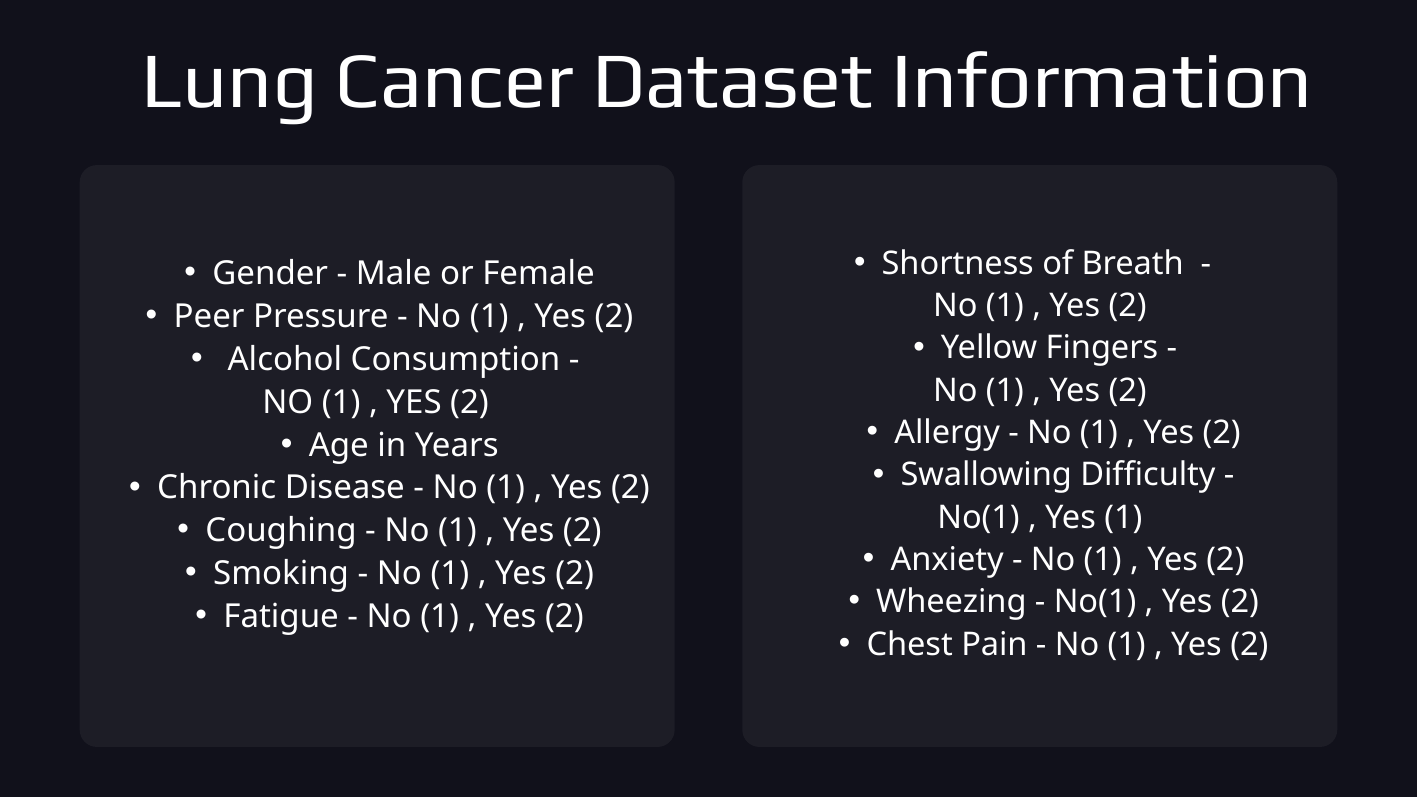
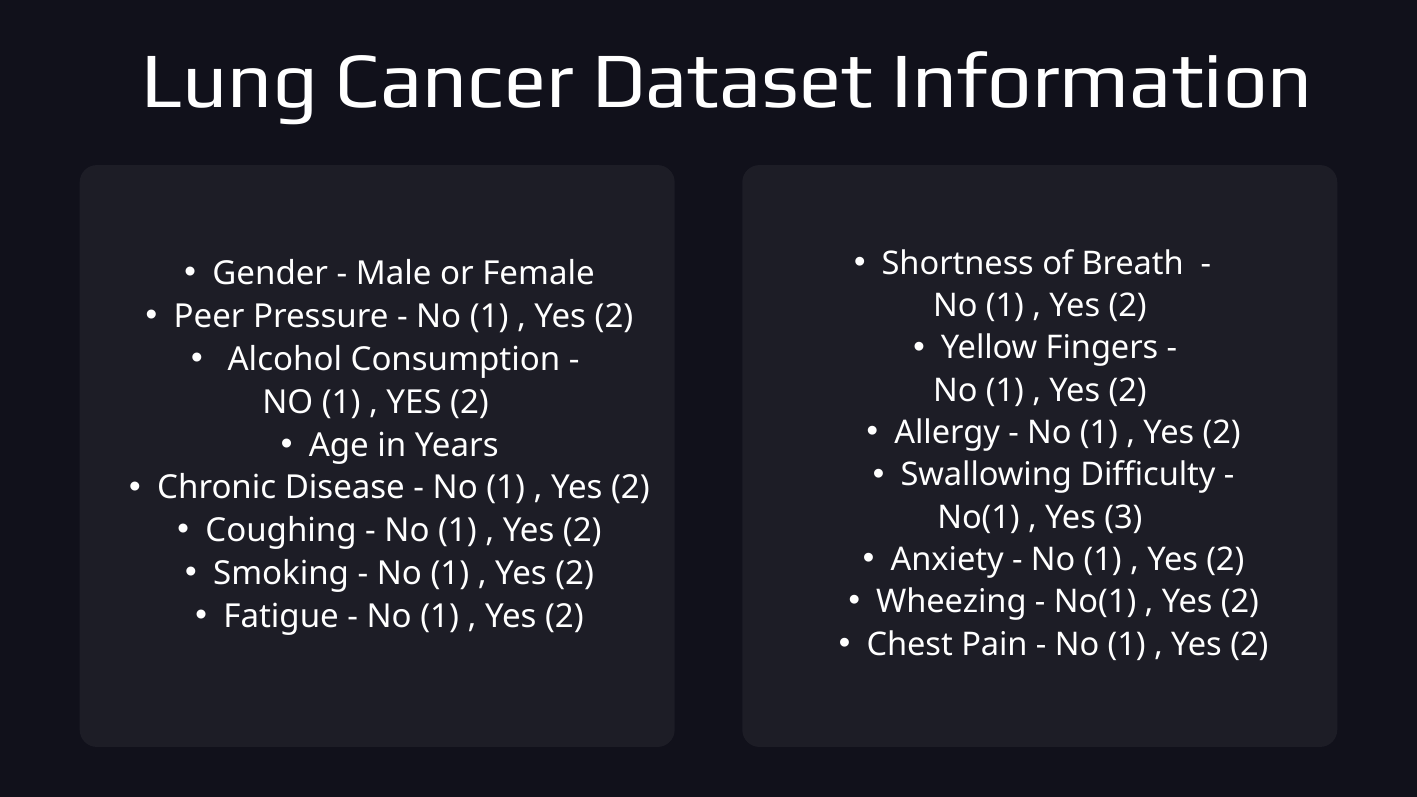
Yes 1: 1 -> 3 (1123, 517)
